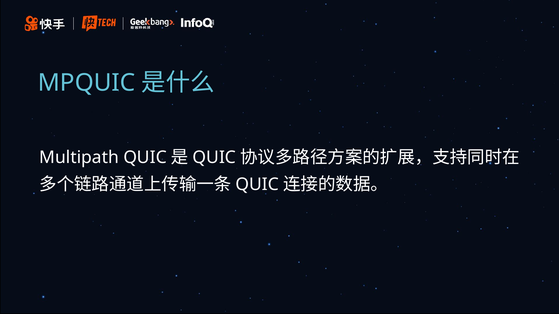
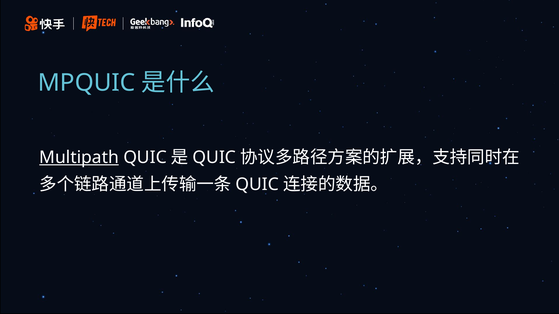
Multipath underline: none -> present (79, 158)
